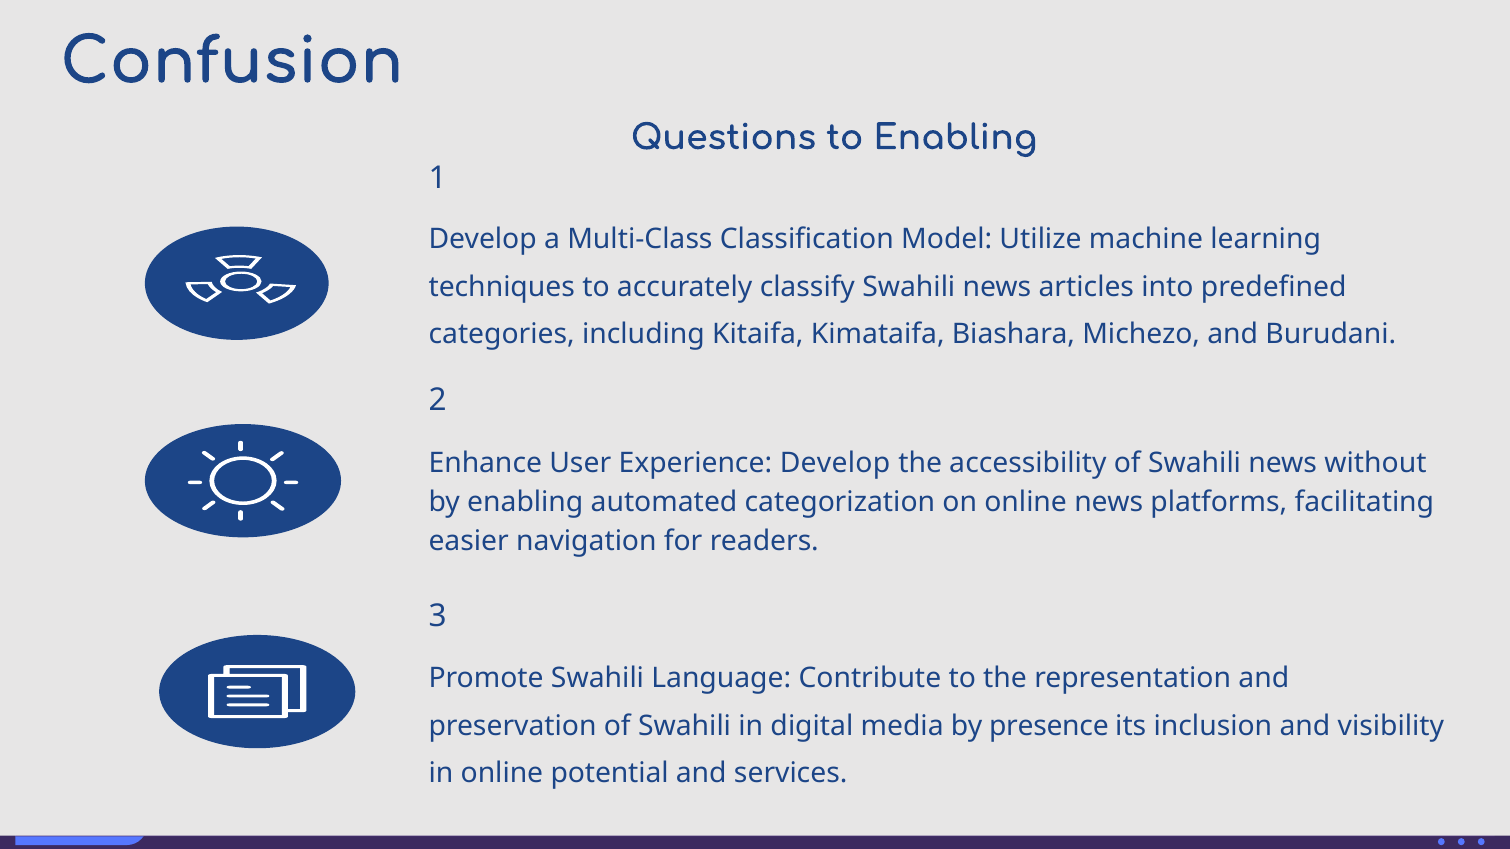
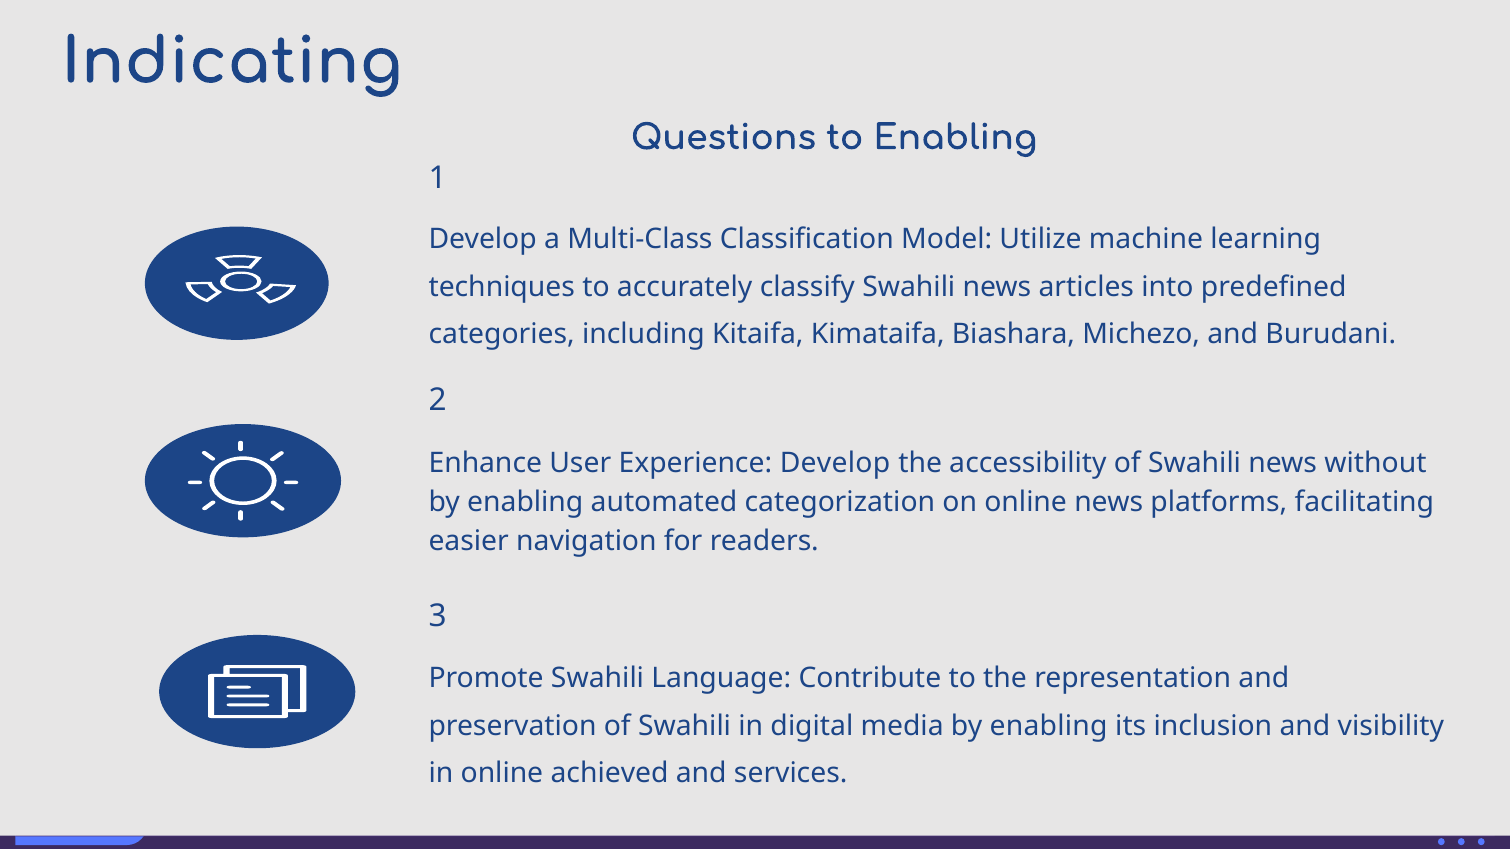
Confusion: Confusion -> Indicating (232, 62)
media by presence: presence -> enabling (1049, 726)
potential: potential -> achieved (610, 774)
